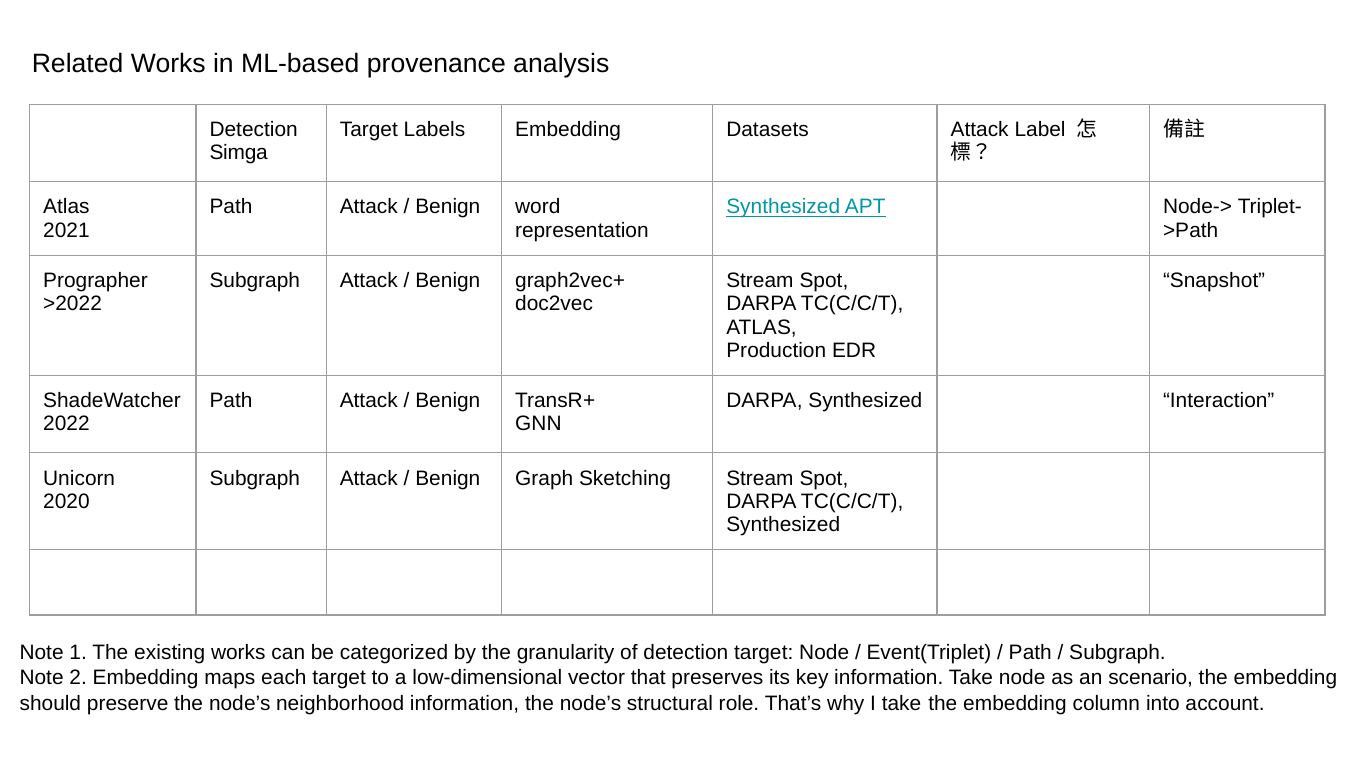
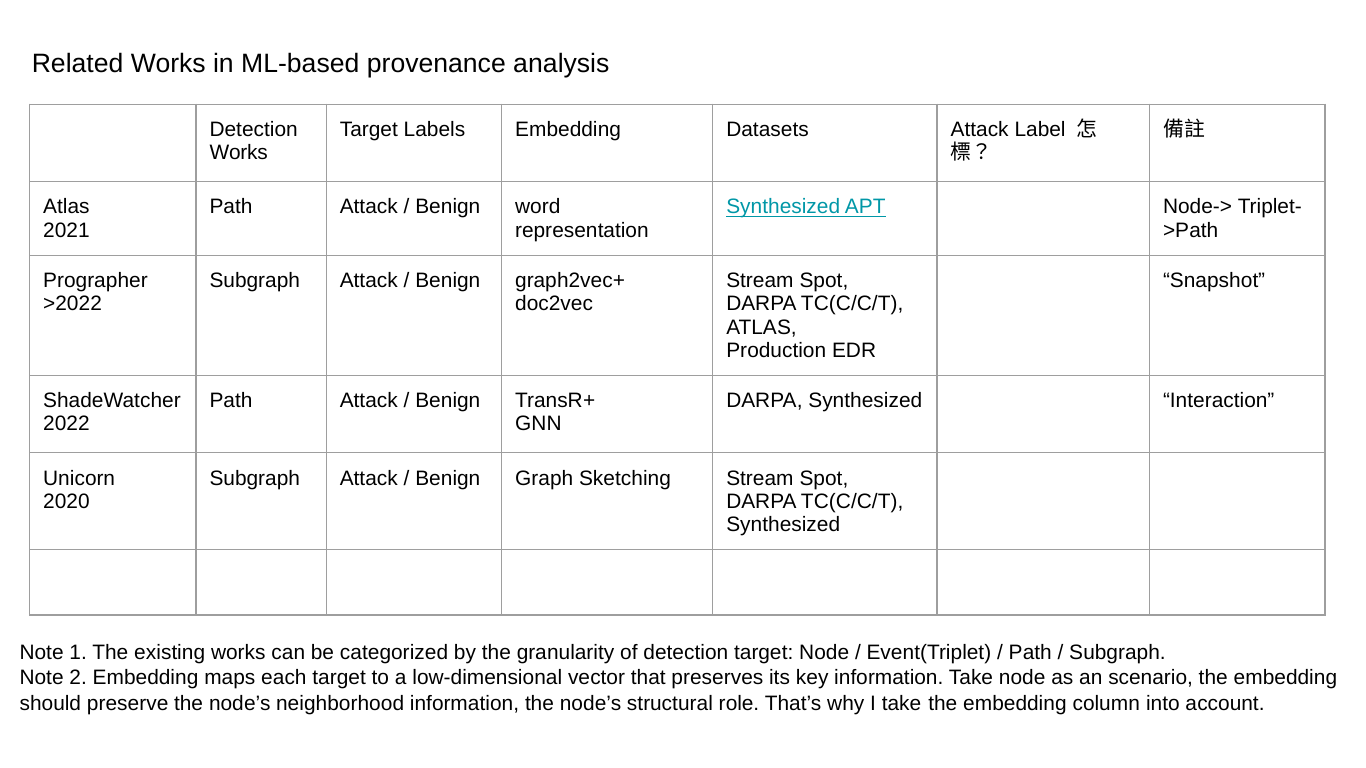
Simga: Simga -> Works (239, 153)
